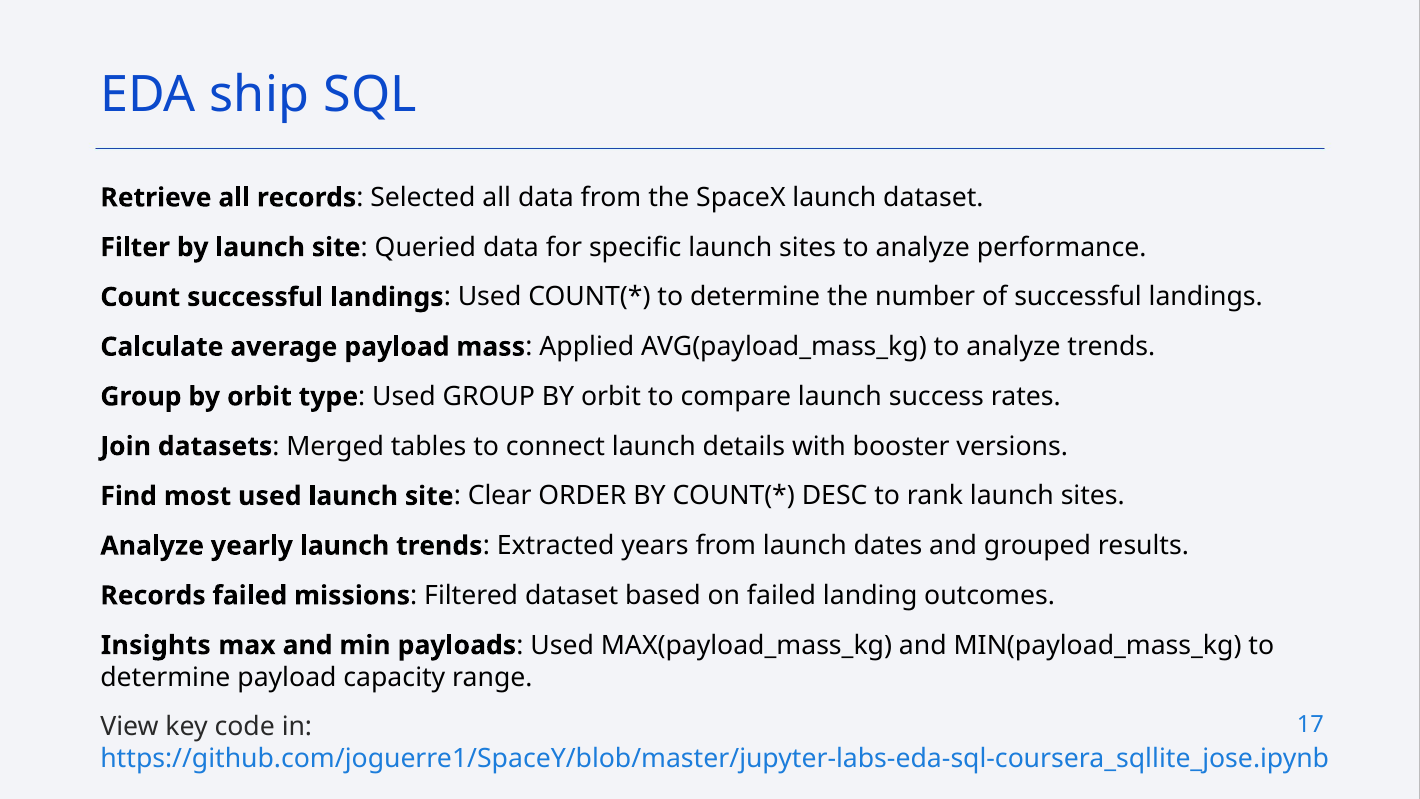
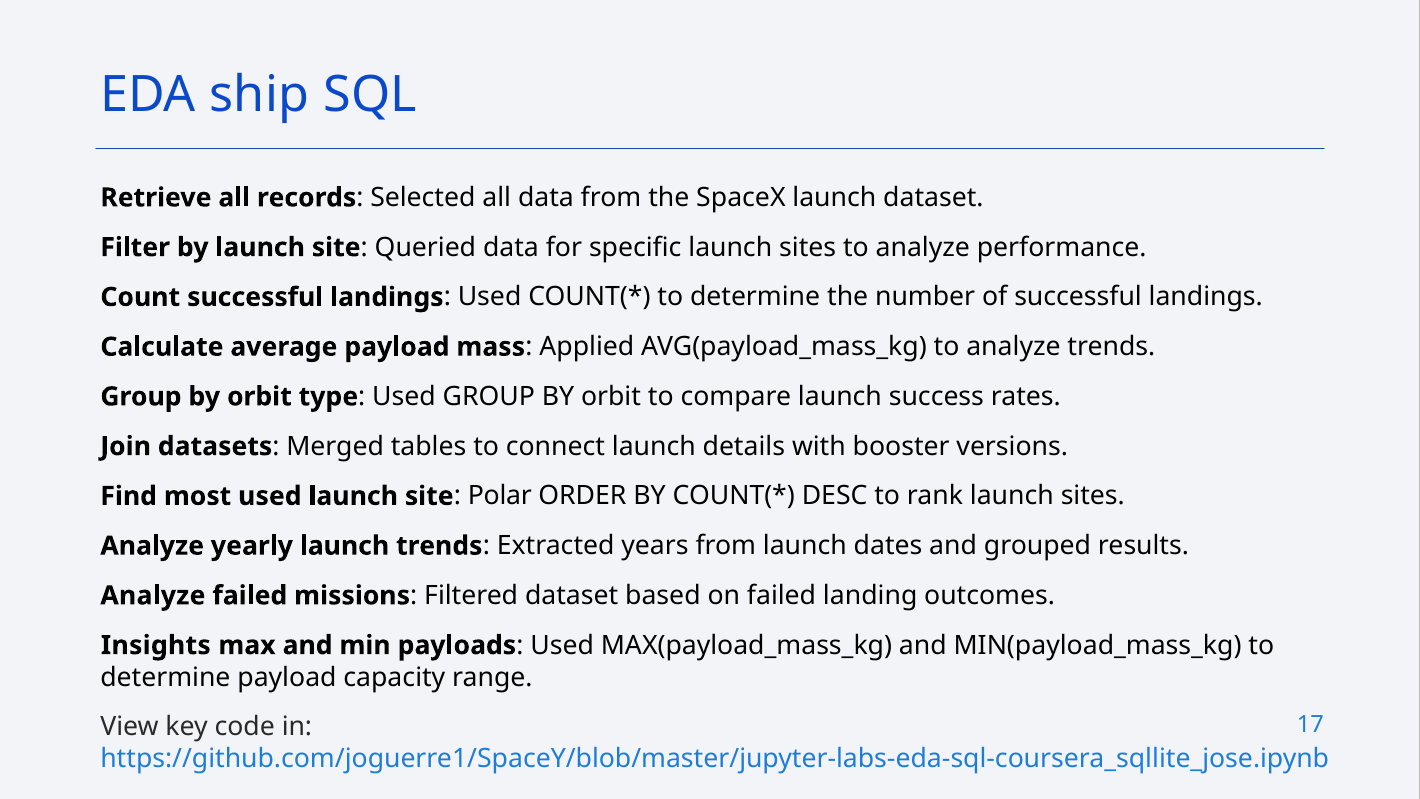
Clear: Clear -> Polar (500, 496)
Records: Records -> Analyze (153, 595)
